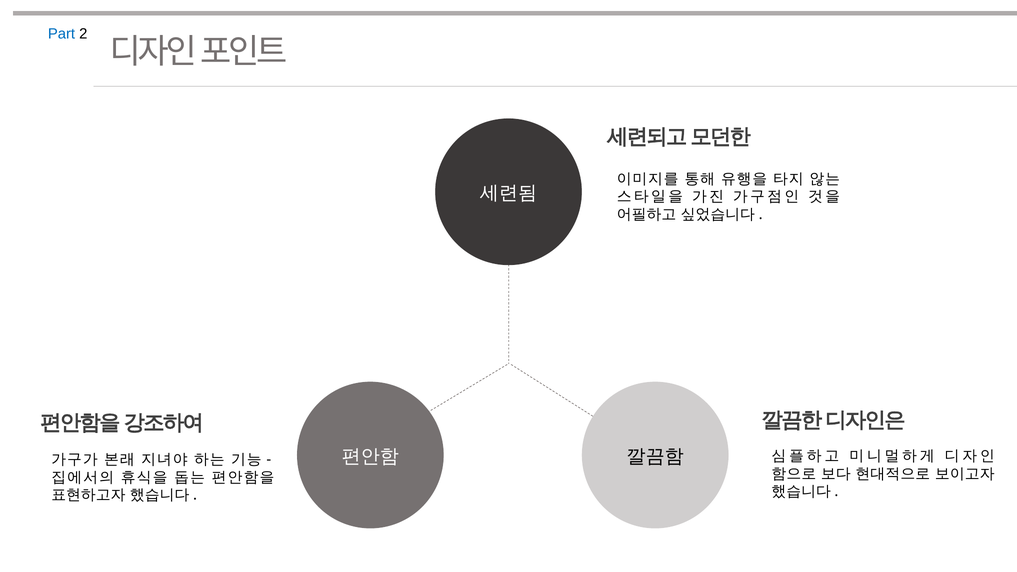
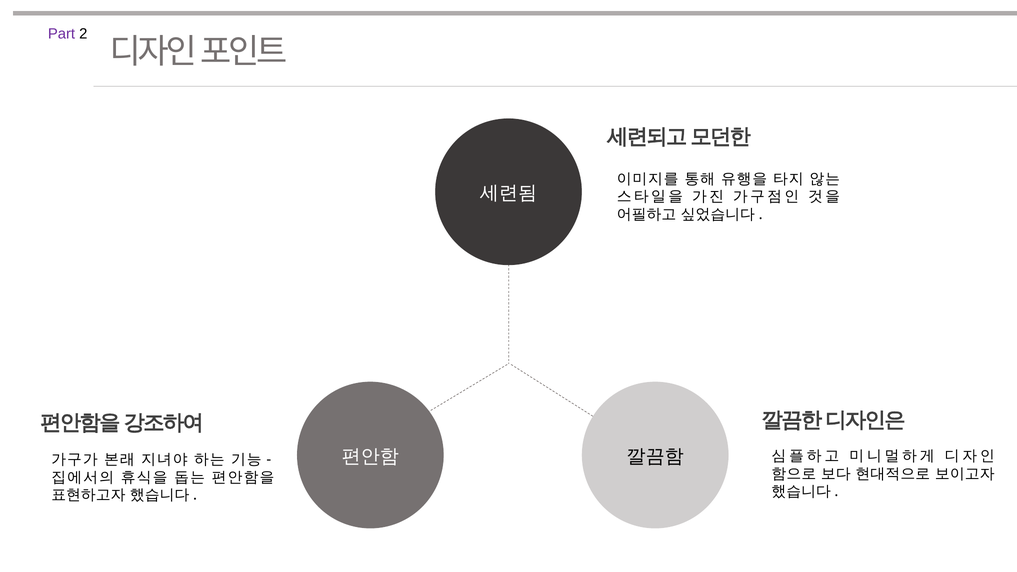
Part colour: blue -> purple (61, 34)
